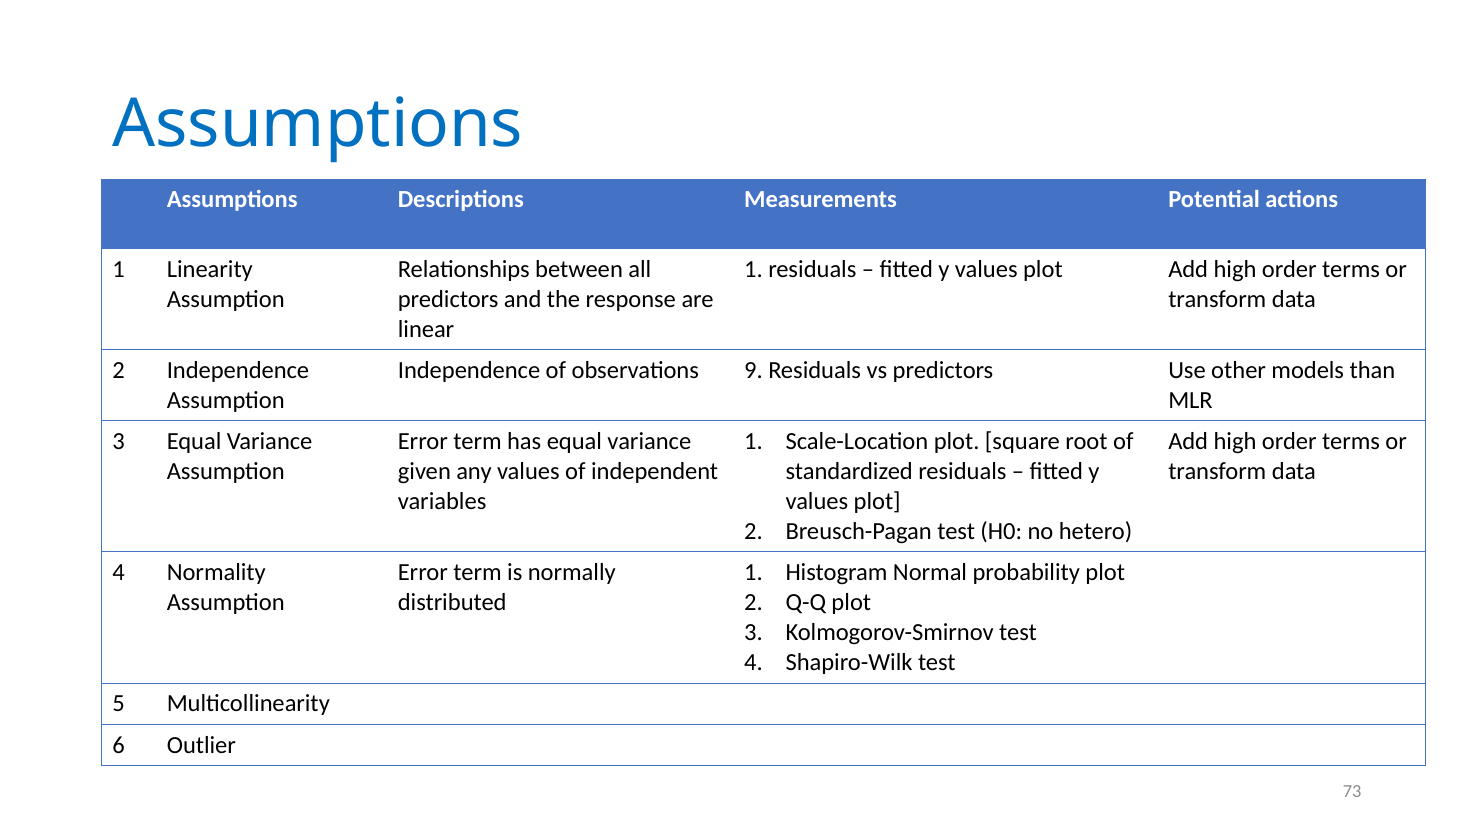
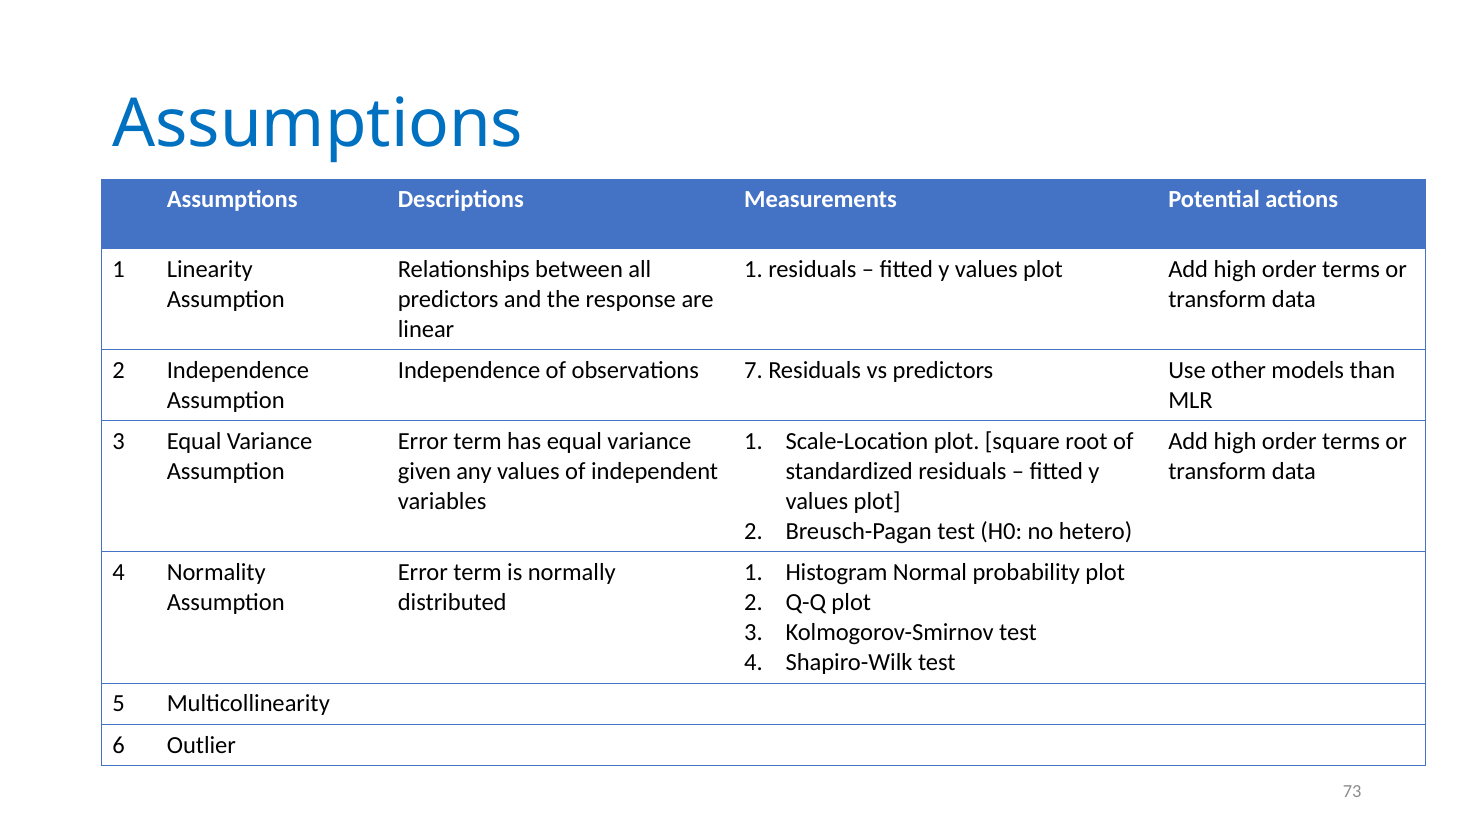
9: 9 -> 7 (753, 370)
